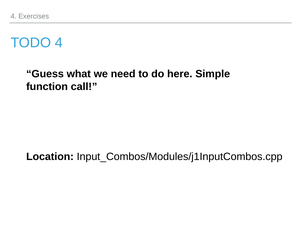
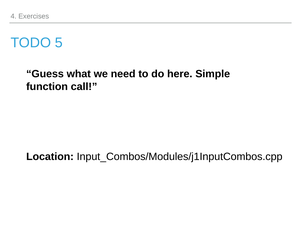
TODO 4: 4 -> 5 (59, 43)
